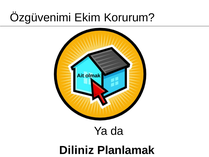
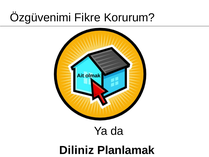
Ekim: Ekim -> Fikre (87, 18)
